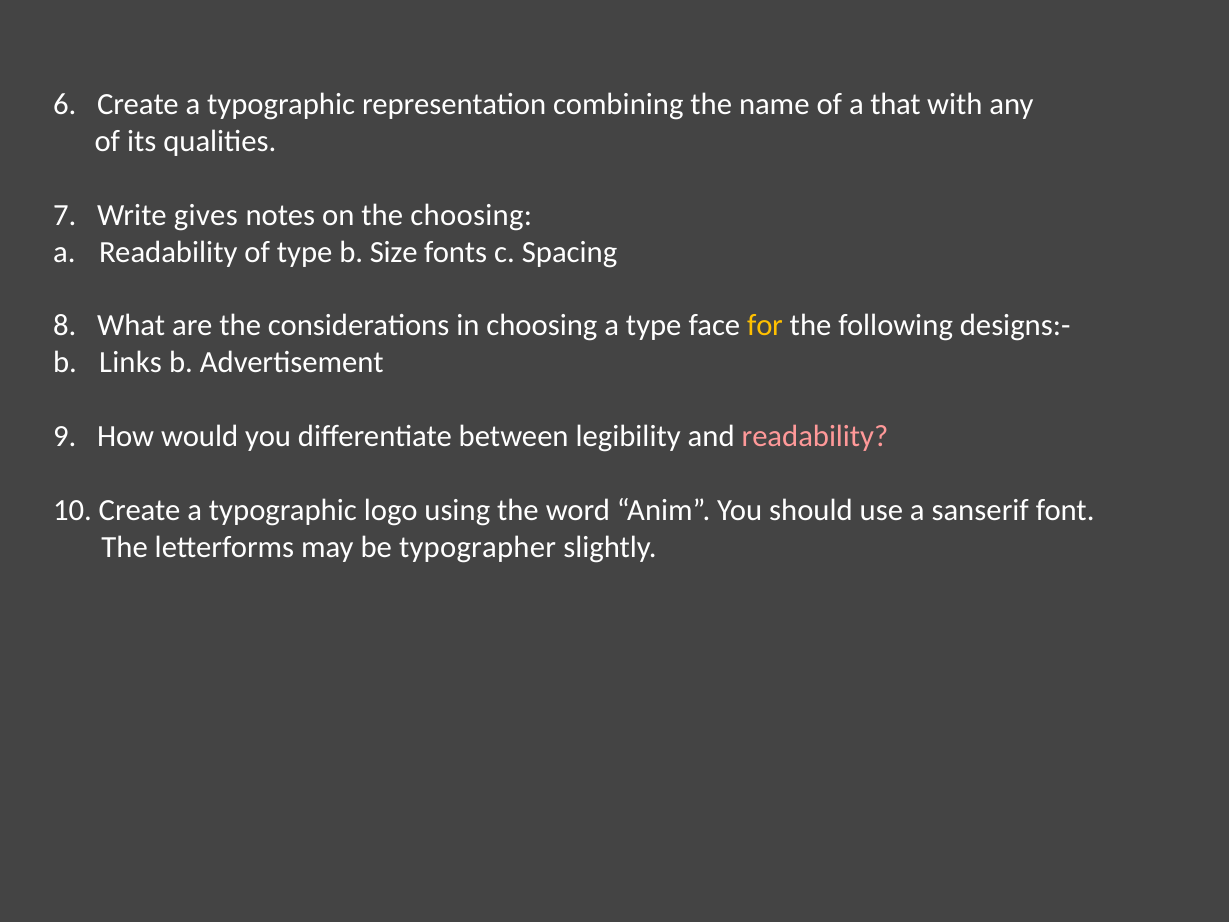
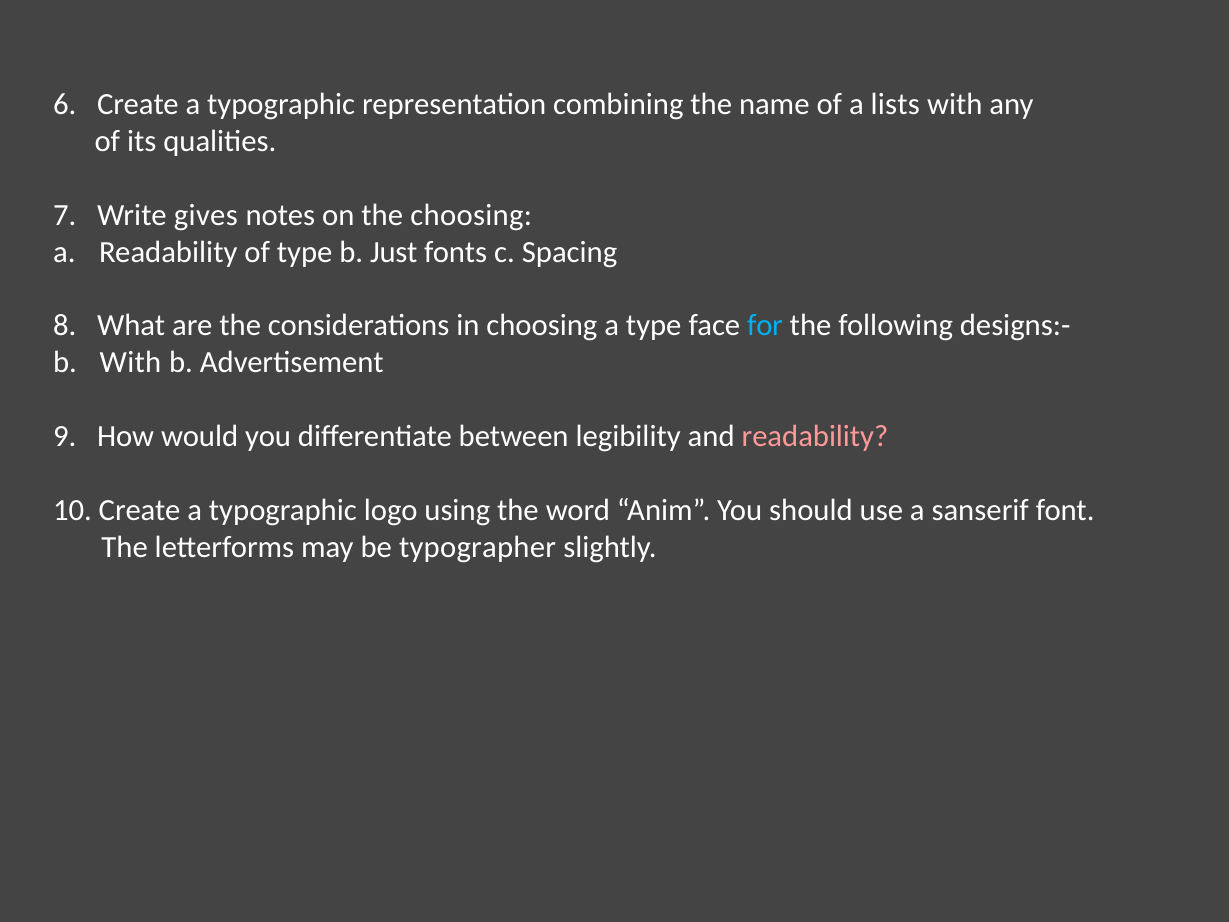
that: that -> lists (895, 104)
Size: Size -> Just (394, 252)
for colour: yellow -> light blue (765, 326)
b Links: Links -> With (130, 363)
